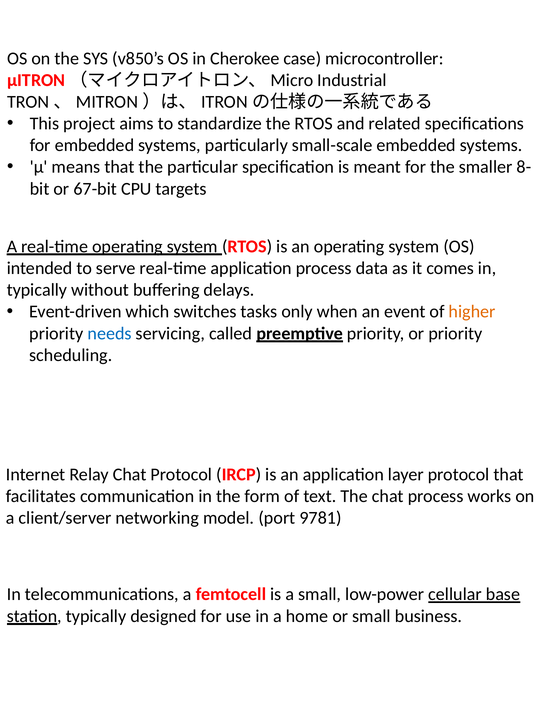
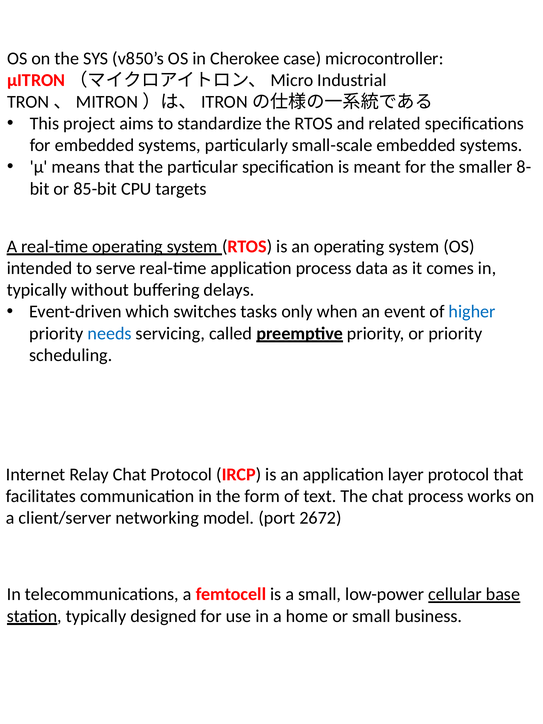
67-bit: 67-bit -> 85-bit (95, 189)
higher colour: orange -> blue (472, 312)
9781: 9781 -> 2672 (321, 518)
